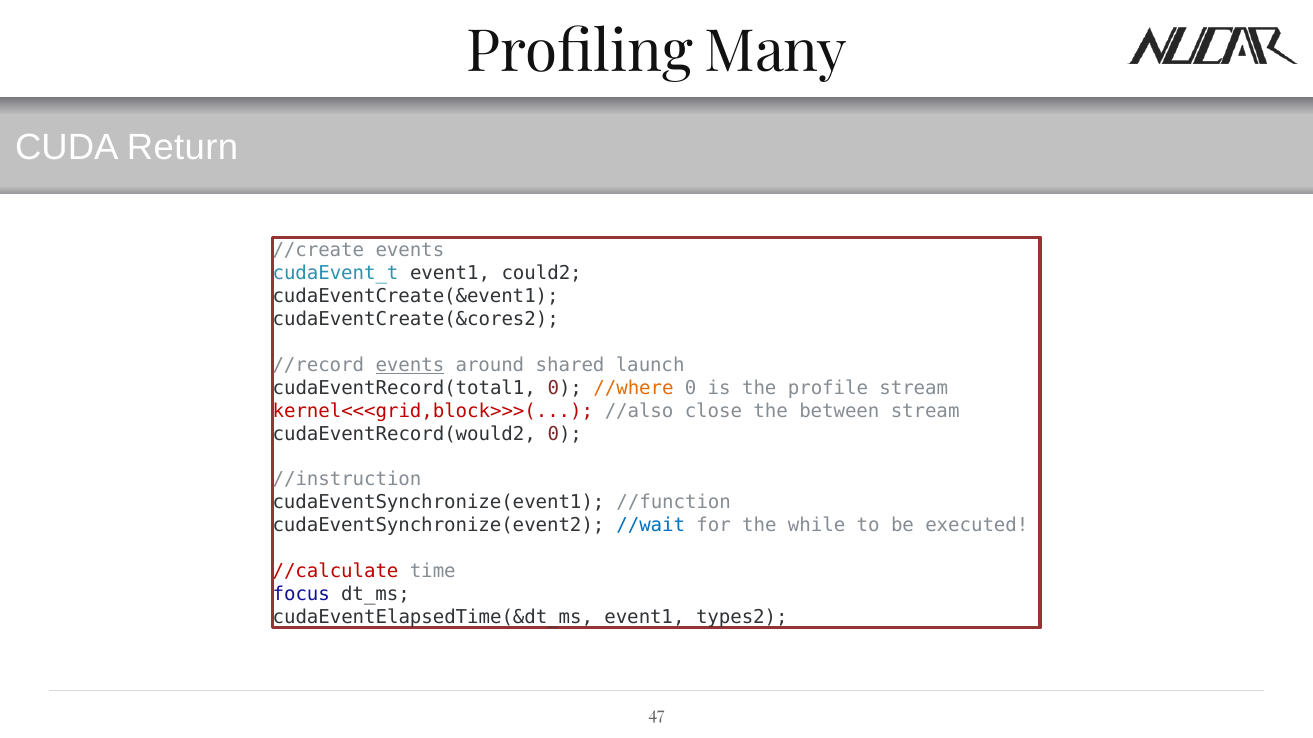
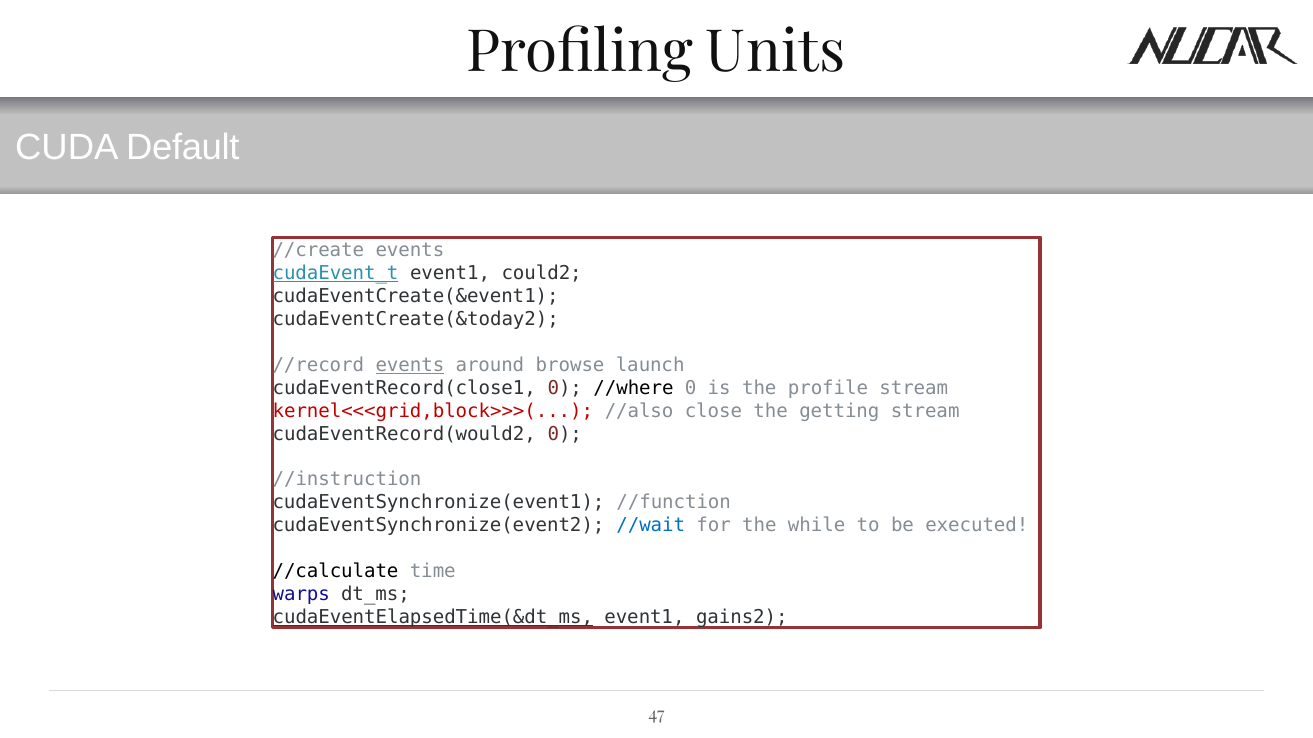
Many: Many -> Units (776, 53)
Return: Return -> Default (183, 148)
cudaEvent_t underline: none -> present (336, 273)
cudaEventCreate(&cores2: cudaEventCreate(&cores2 -> cudaEventCreate(&today2 (416, 319)
shared: shared -> browse (570, 365)
cudaEventRecord(total1: cudaEventRecord(total1 -> cudaEventRecord(close1 (404, 388)
//where colour: orange -> black (634, 388)
between: between -> getting (839, 411)
//calculate colour: red -> black (336, 572)
focus: focus -> warps (301, 595)
cudaEventElapsedTime(&dt_ms underline: none -> present (433, 618)
types2: types2 -> gains2 (742, 618)
